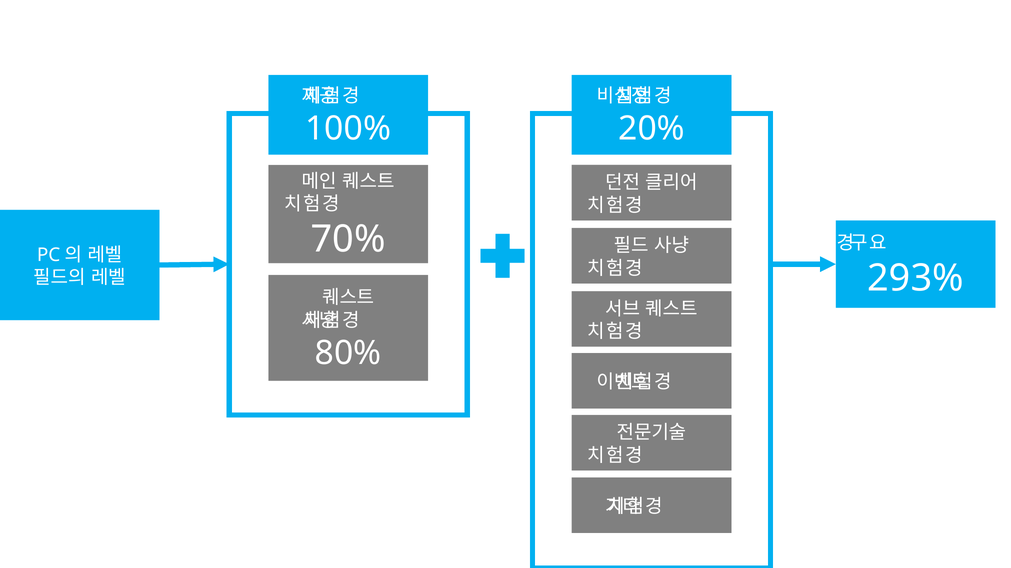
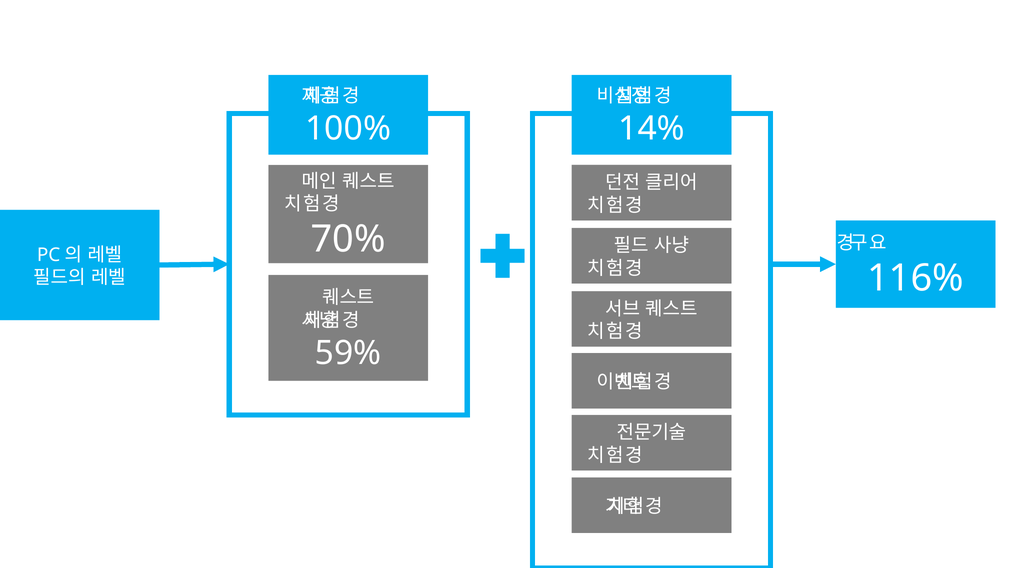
20%: 20% -> 14% (652, 129)
293%: 293% -> 116% (916, 279)
80%: 80% -> 59% (348, 353)
